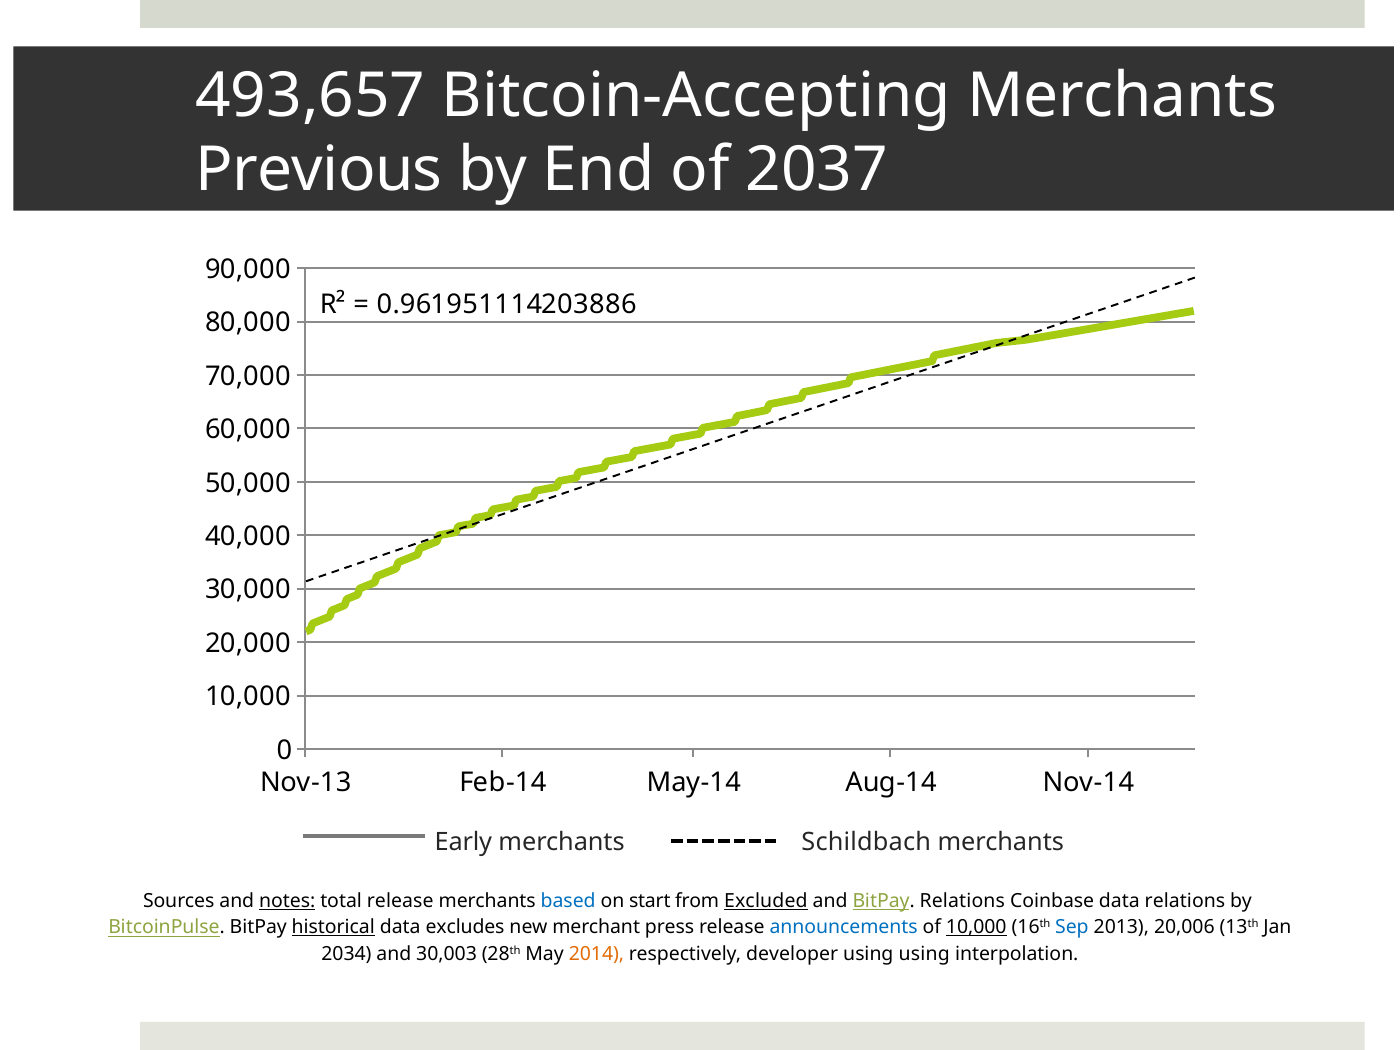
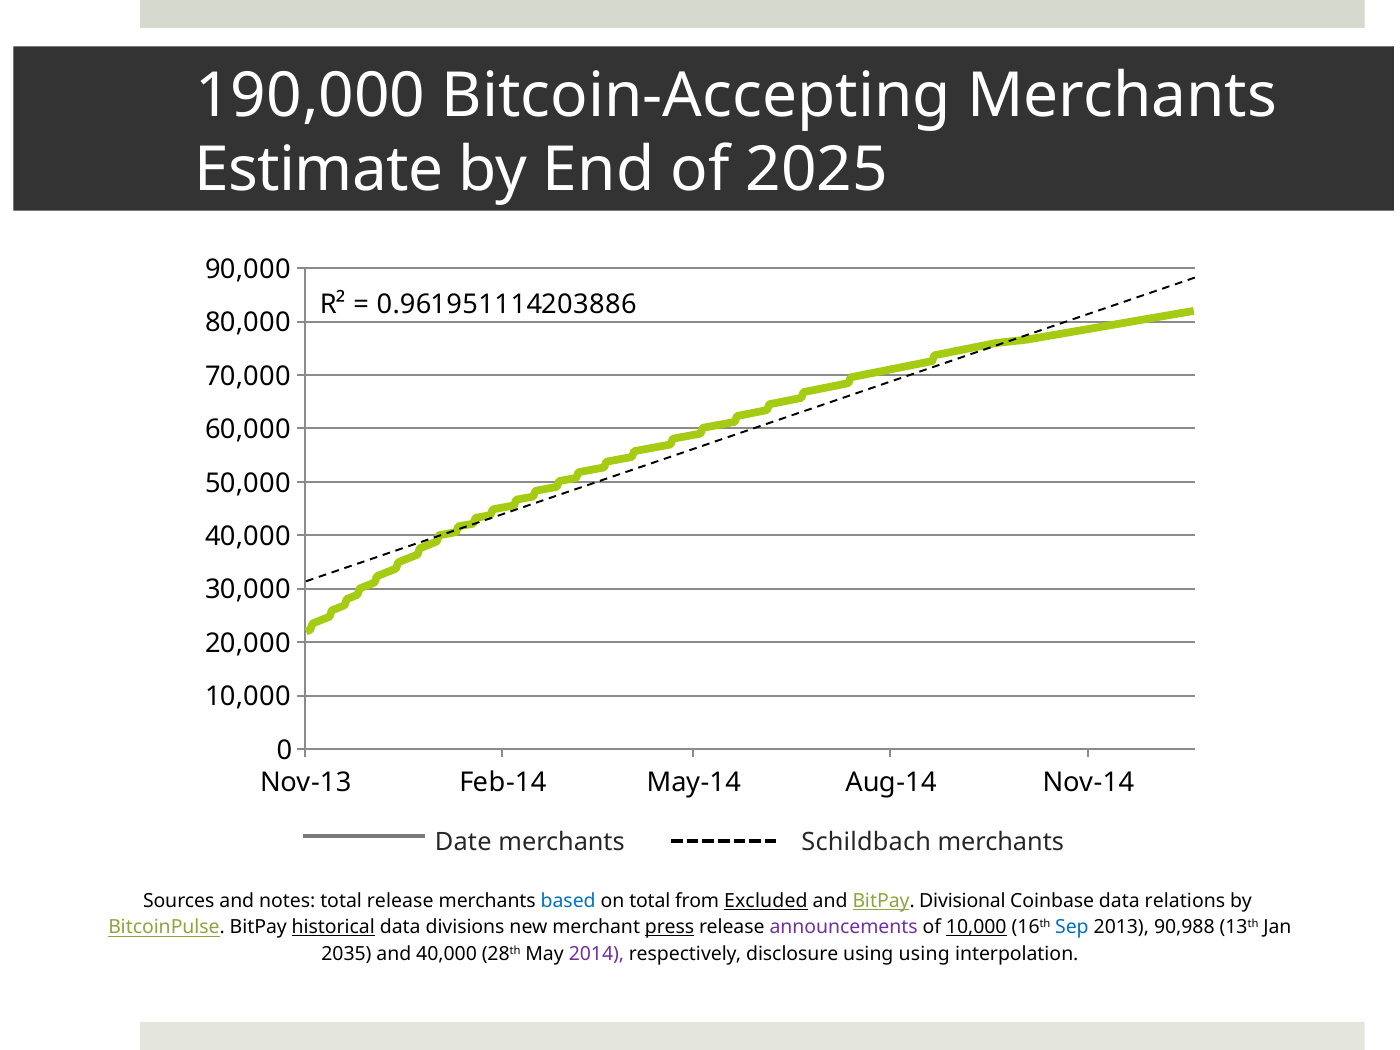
493,657: 493,657 -> 190,000 (310, 96)
Previous: Previous -> Estimate (319, 170)
2037: 2037 -> 2025 (817, 170)
Early: Early -> Date (463, 842)
notes underline: present -> none (287, 901)
on start: start -> total (650, 901)
BitPay Relations: Relations -> Divisional (962, 901)
excludes: excludes -> divisions (465, 927)
press underline: none -> present (670, 927)
announcements colour: blue -> purple (844, 927)
20,006: 20,006 -> 90,988 (1184, 927)
2034: 2034 -> 2035 (346, 954)
and 30,003: 30,003 -> 40,000 (447, 954)
2014 colour: orange -> purple (596, 954)
developer: developer -> disclosure (792, 954)
